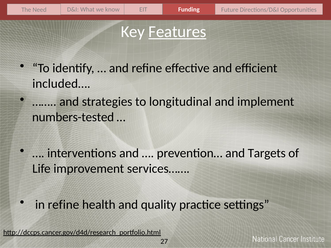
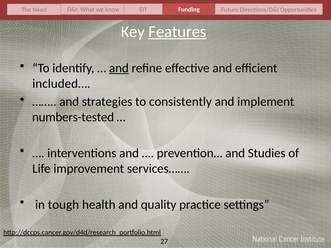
and underline: none -> present (119, 68)
longitudinal: longitudinal -> consistently (180, 102)
Targets: Targets -> Studies (267, 153)
in refine: refine -> tough (63, 205)
